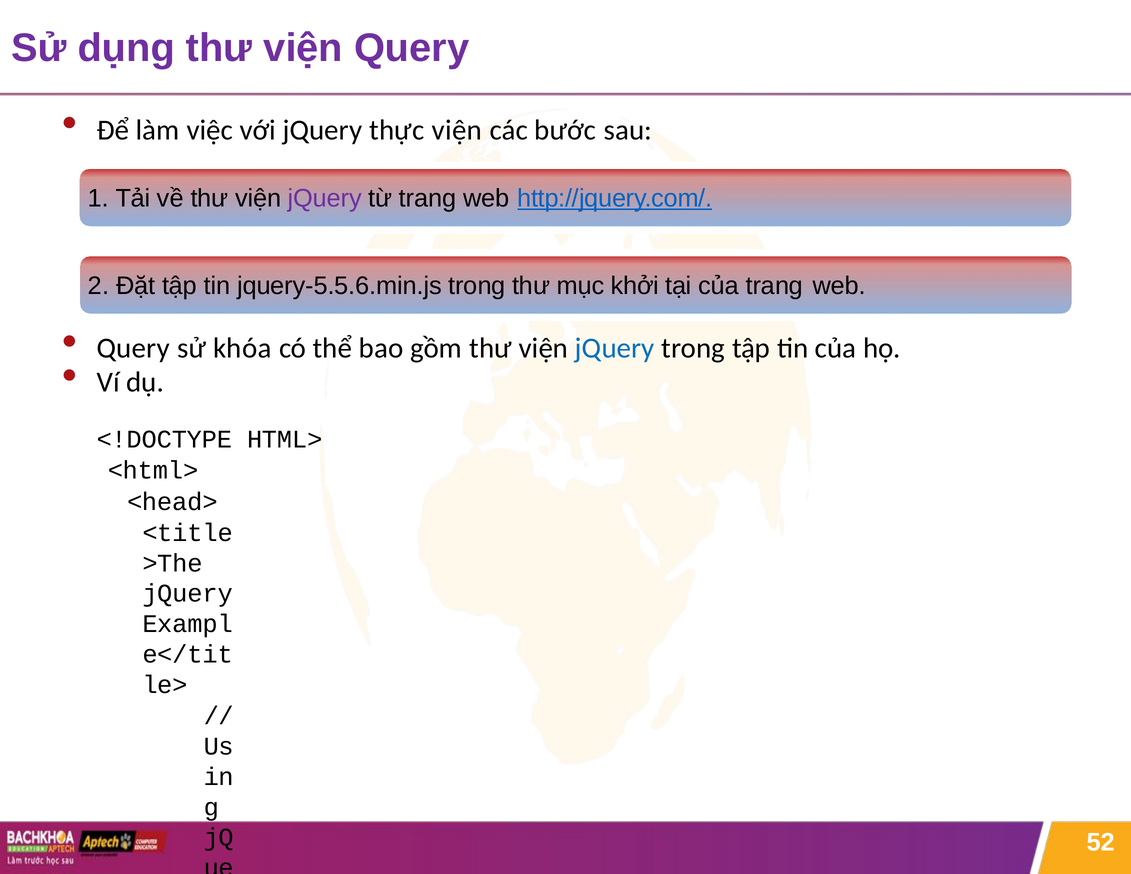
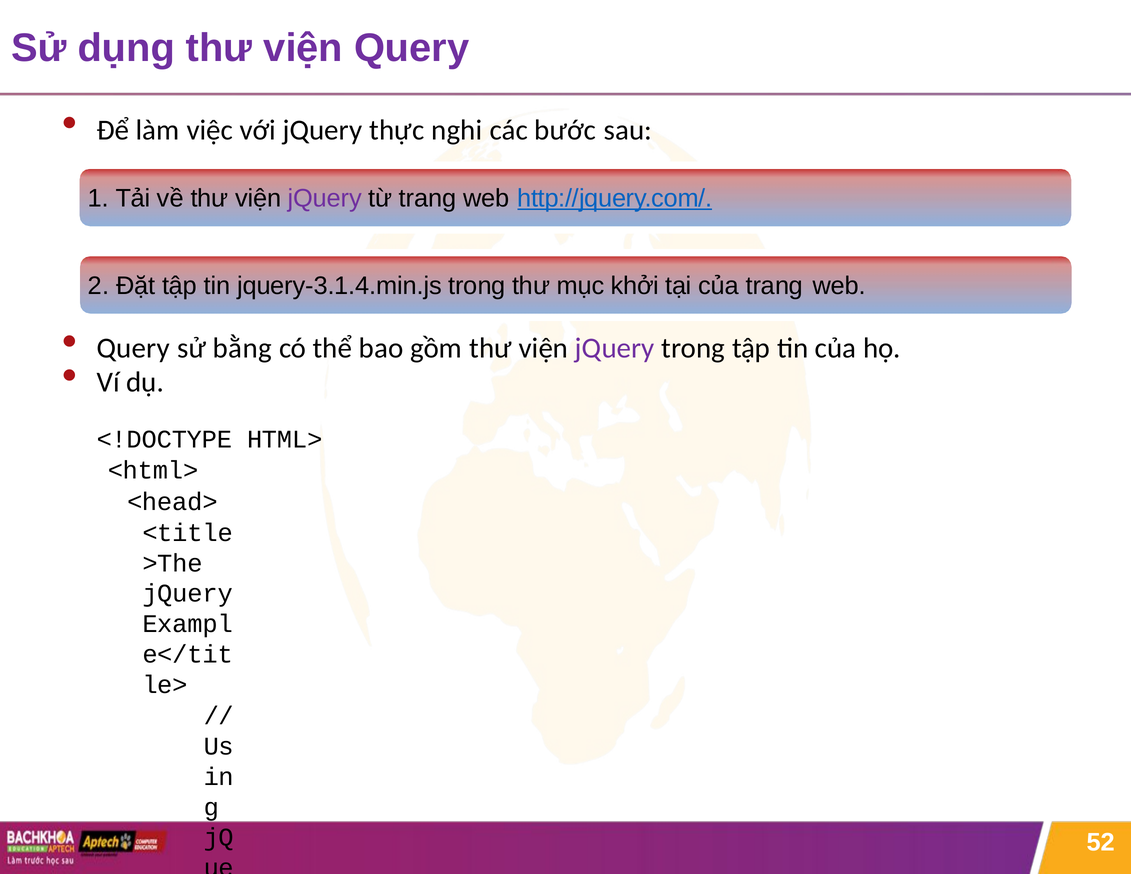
thực viện: viện -> nghi (457, 130)
jquery-5.5.6.min.js: jquery-5.5.6.min.js -> jquery-3.1.4.min.js (339, 286)
khóa: khóa -> bằng (242, 348)
jQuery colour: blue -> purple (615, 348)
